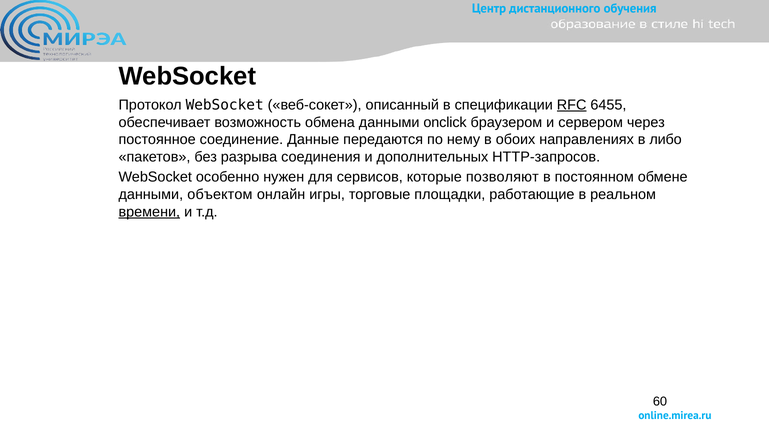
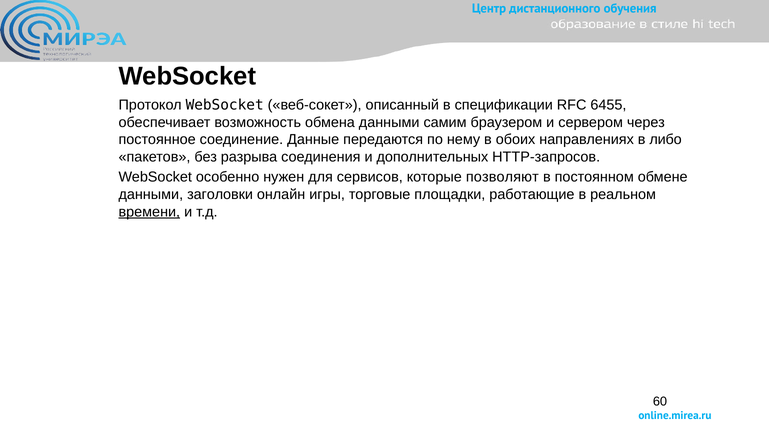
RFC underline: present -> none (572, 105)
onclick: onclick -> самим (445, 122)
объектом: объектом -> заголовки (220, 194)
